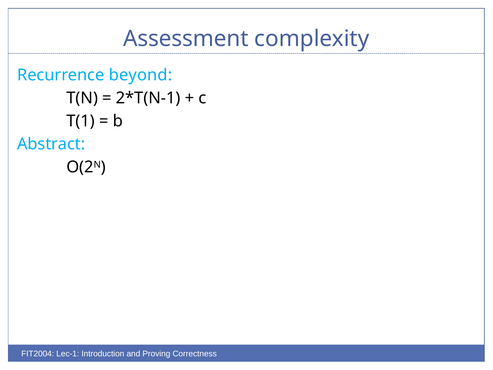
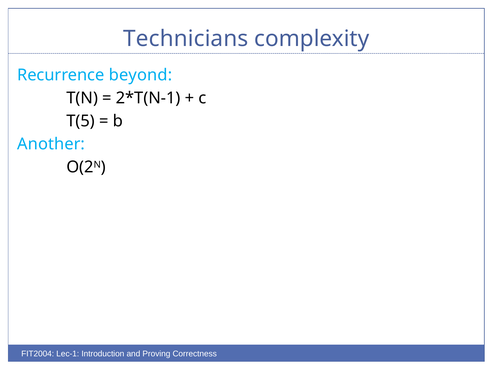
Assessment: Assessment -> Technicians (186, 39)
T(1: T(1 -> T(5 (81, 121)
Abstract: Abstract -> Another (51, 144)
